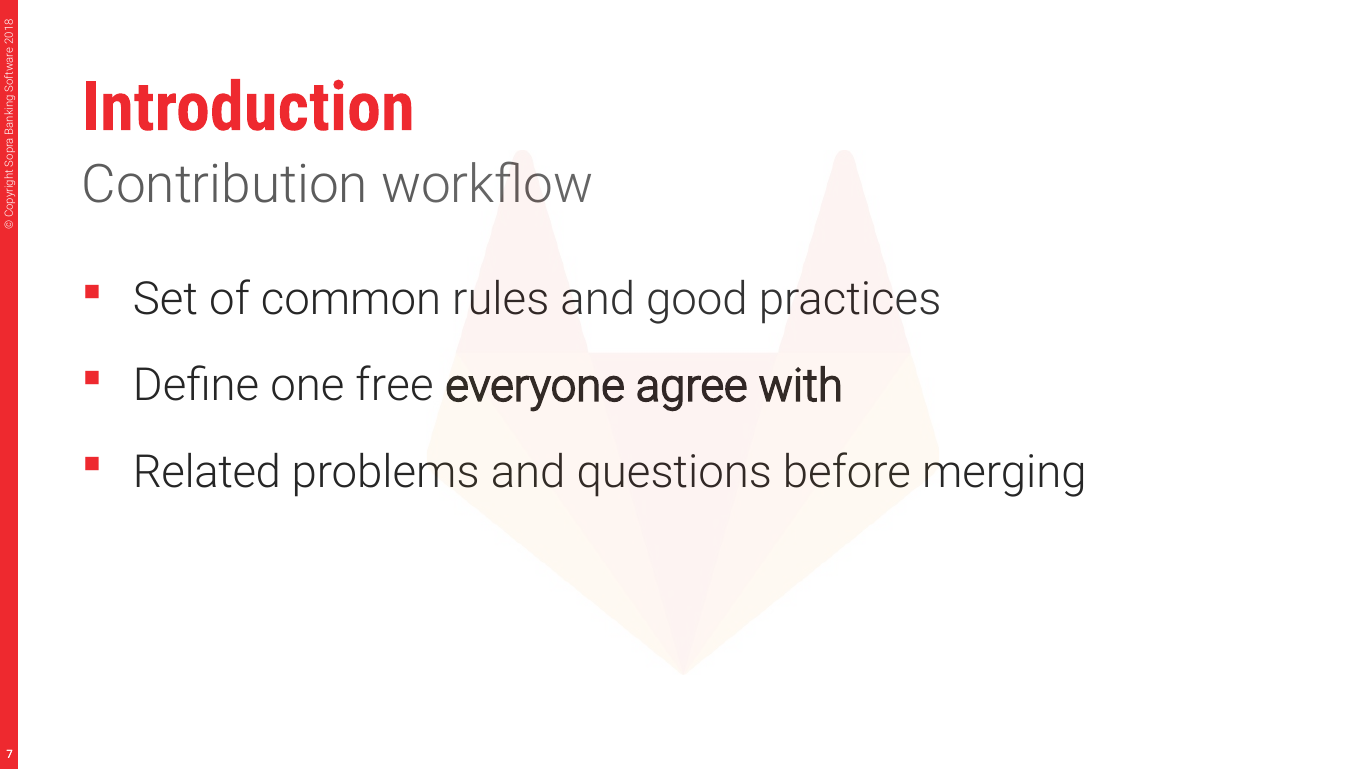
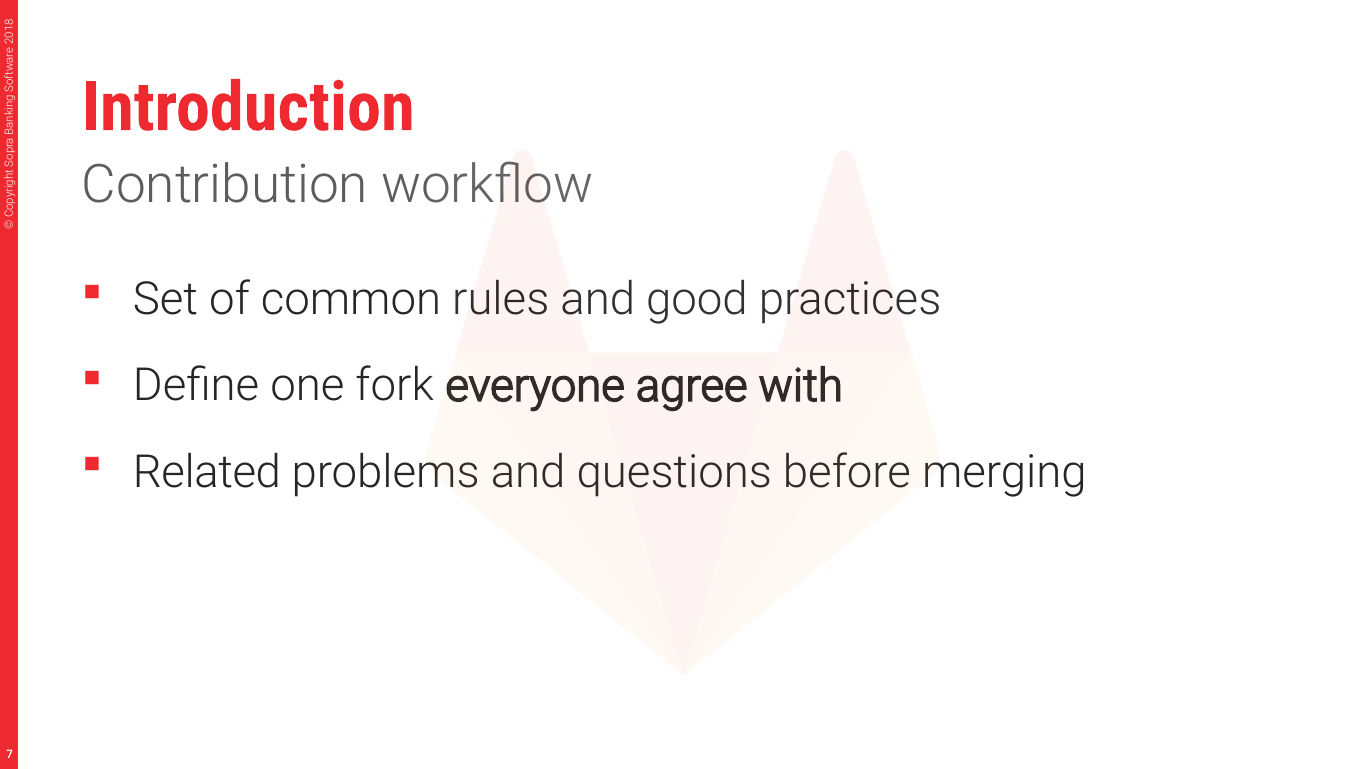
free: free -> fork (395, 386)
